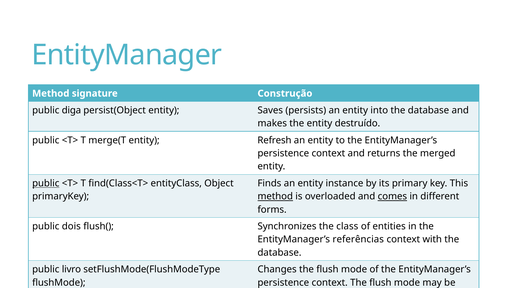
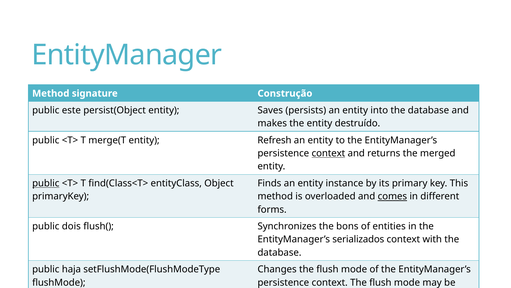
diga: diga -> este (71, 110)
context underline: none -> present (328, 153)
method underline: present -> none (275, 196)
class: class -> bons (347, 226)
referências: referências -> serializados (358, 239)
livro: livro -> haja (71, 269)
